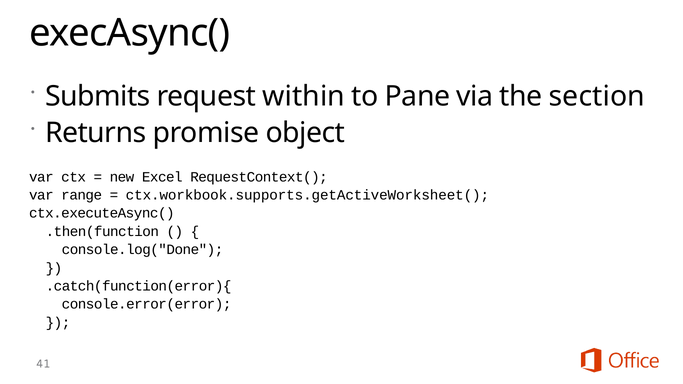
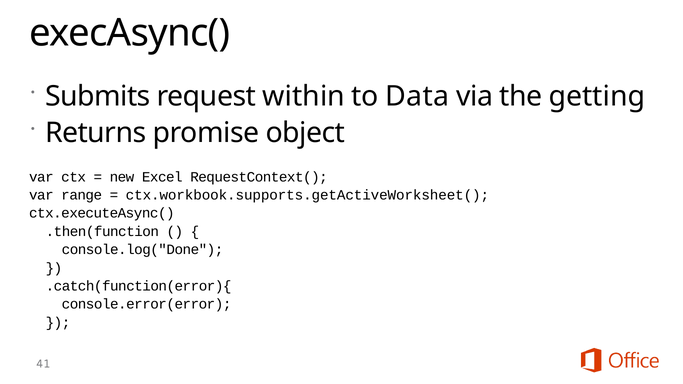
Pane: Pane -> Data (417, 96)
section: section -> getting (597, 96)
